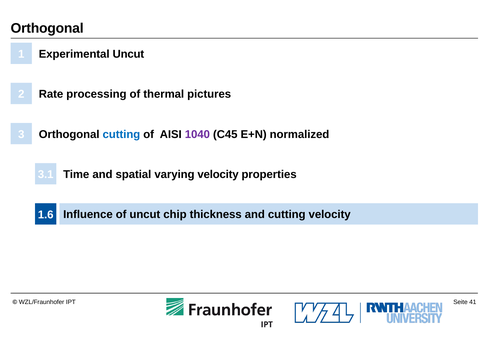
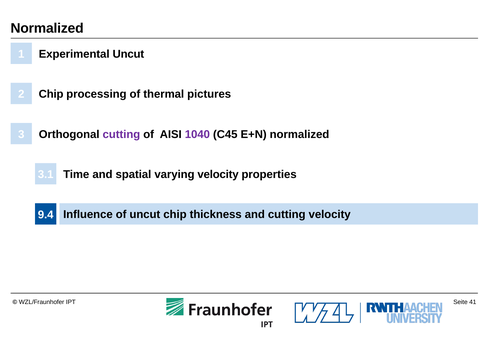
Orthogonal: Orthogonal -> Normalized (47, 28)
Rate: Rate -> Chip (51, 94)
cutting colour: blue -> purple (121, 134)
1.6: 1.6 -> 9.4 (46, 214)
